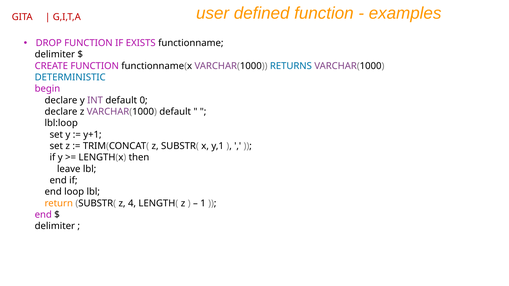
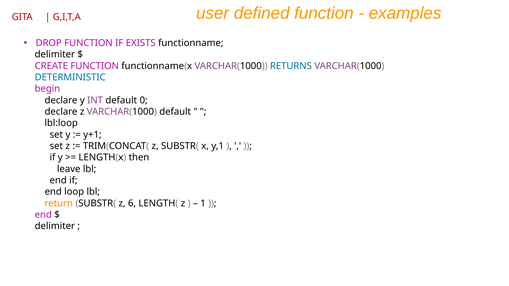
4: 4 -> 6 (132, 203)
